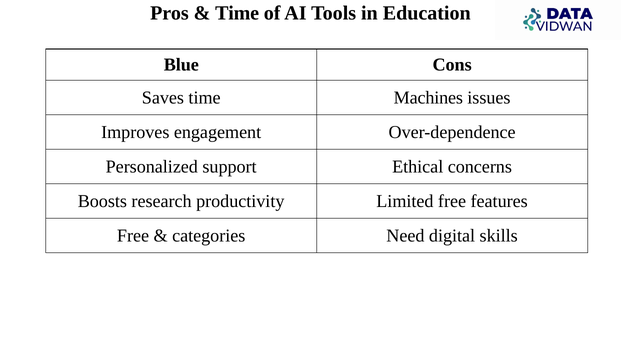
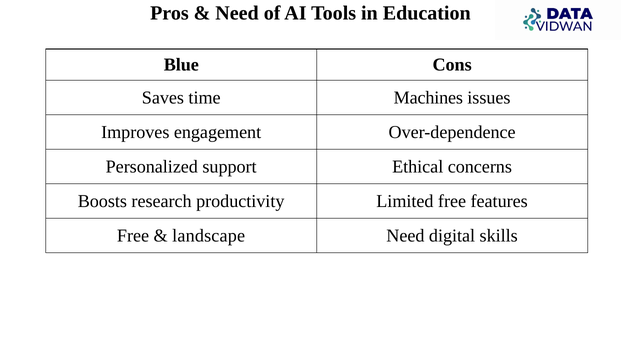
Time: Time -> Need (237, 13)
categories: categories -> landscape (209, 235)
